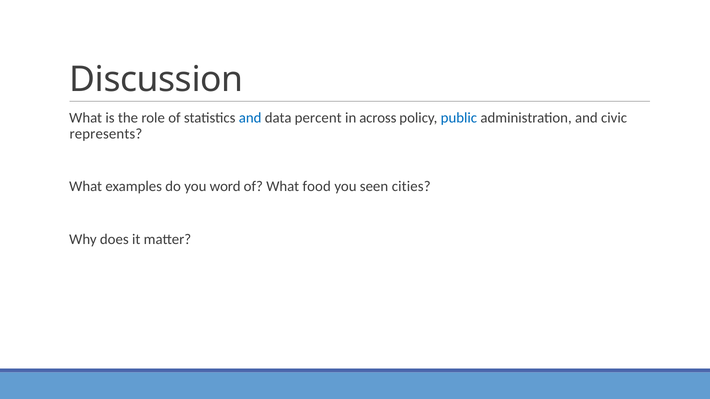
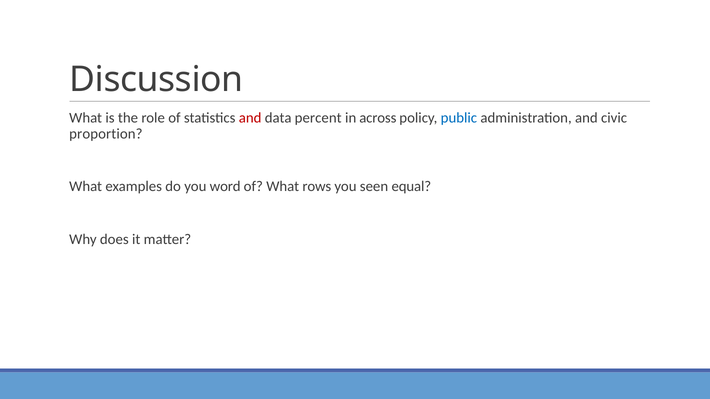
and colour: blue -> red (250, 118)
represents: represents -> proportion (106, 134)
food: food -> rows (317, 187)
cities: cities -> equal (411, 187)
